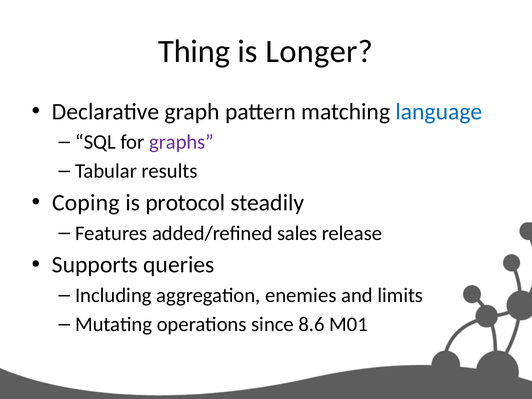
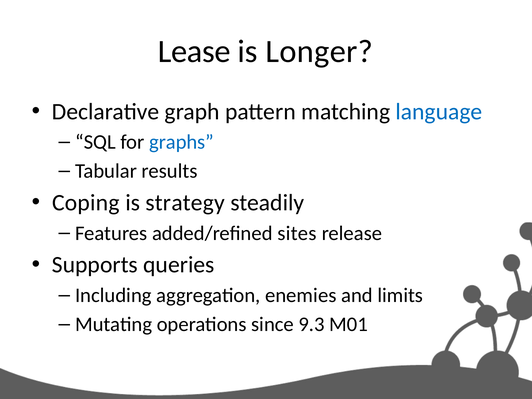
Thing: Thing -> Lease (194, 51)
graphs colour: purple -> blue (182, 142)
protocol: protocol -> strategy (185, 203)
sales: sales -> sites (297, 233)
8.6: 8.6 -> 9.3 (312, 324)
